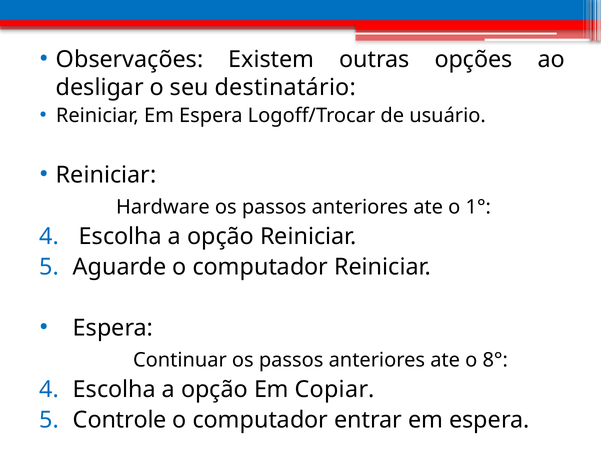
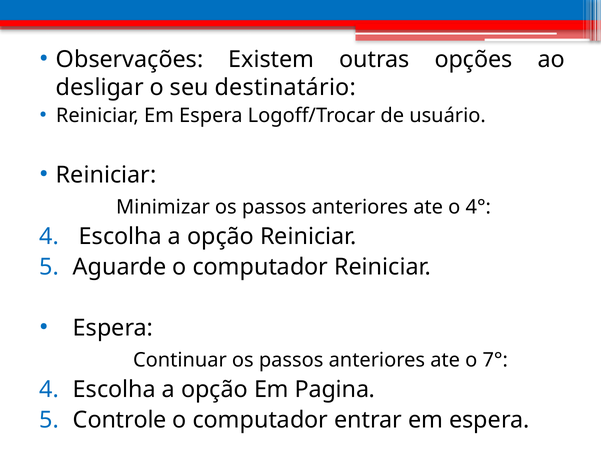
Hardware: Hardware -> Minimizar (163, 207)
1°: 1° -> 4° (478, 207)
8°: 8° -> 7° (495, 360)
Copiar: Copiar -> Pagina (335, 389)
